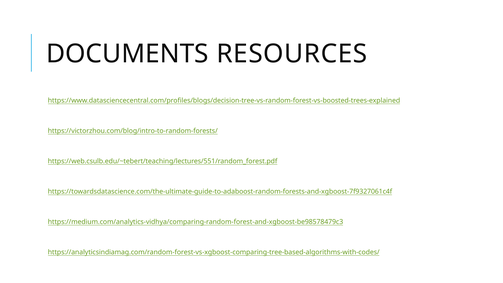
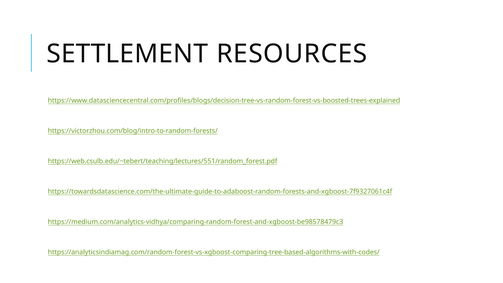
DOCUMENTS: DOCUMENTS -> SETTLEMENT (127, 54)
